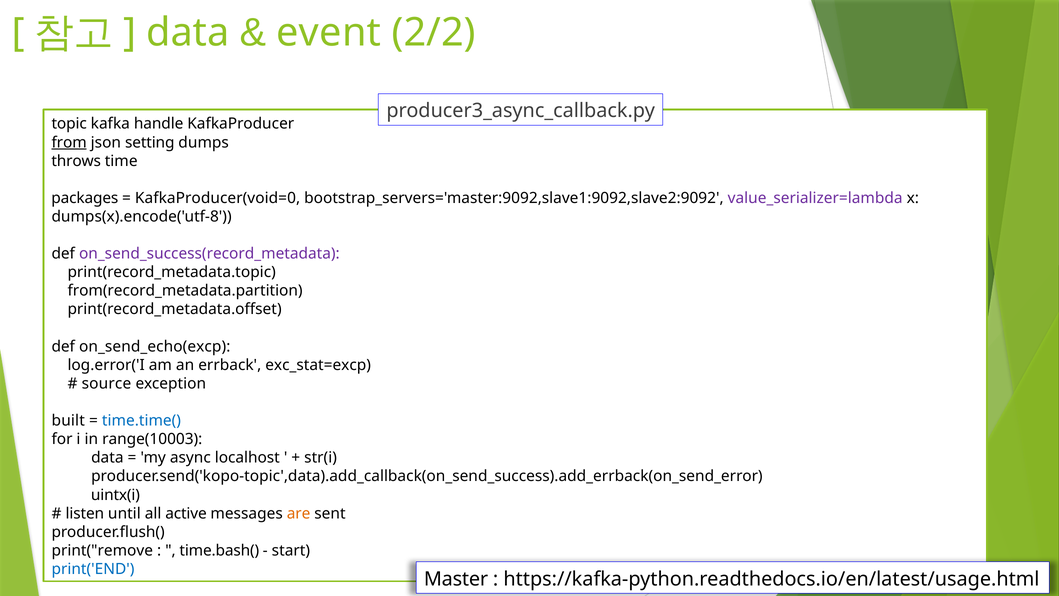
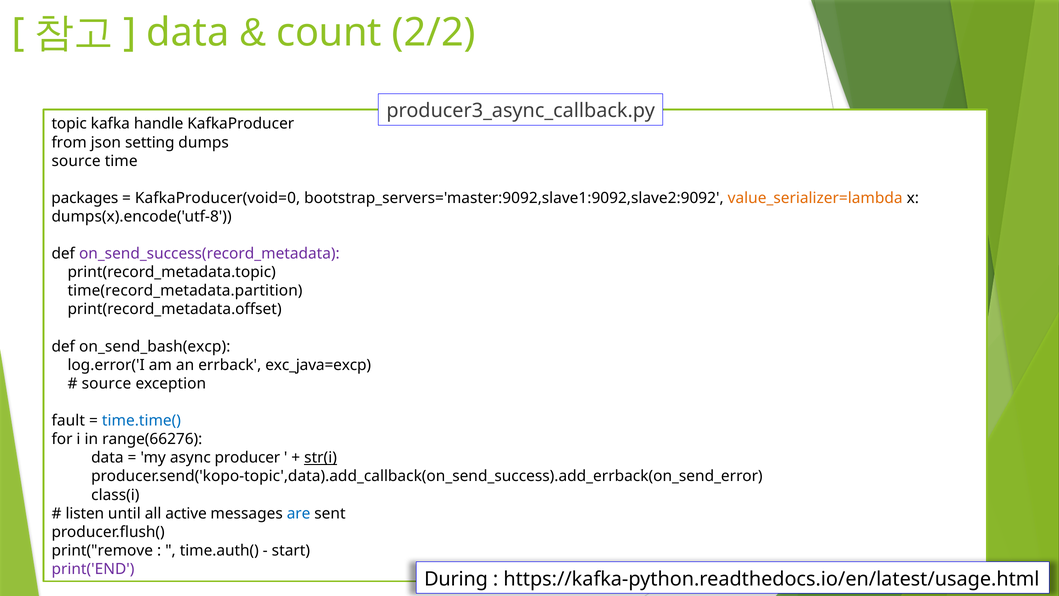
event: event -> count (329, 33)
from underline: present -> none (69, 142)
throws: throws -> source (76, 161)
value_serializer=lambda colour: purple -> orange (815, 198)
from(record_metadata.partition: from(record_metadata.partition -> time(record_metadata.partition (185, 291)
on_send_echo(excp: on_send_echo(excp -> on_send_bash(excp (155, 346)
exc_stat=excp: exc_stat=excp -> exc_java=excp (318, 365)
built: built -> fault (68, 420)
range(10003: range(10003 -> range(66276 (152, 439)
localhost: localhost -> producer (247, 458)
str(i underline: none -> present (321, 458)
uintx(i: uintx(i -> class(i (115, 495)
are colour: orange -> blue (299, 513)
time.bash(: time.bash( -> time.auth( (219, 550)
print('END colour: blue -> purple (93, 569)
Master: Master -> During (456, 579)
